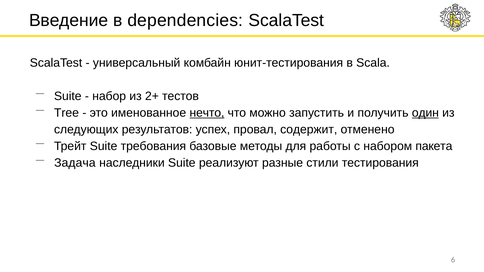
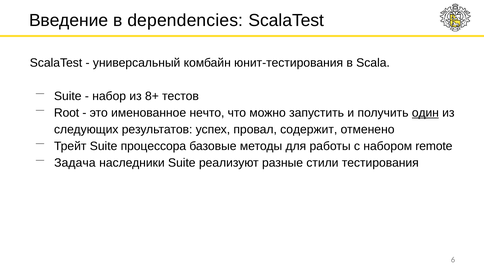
2+: 2+ -> 8+ (152, 96)
Tree: Tree -> Root (67, 113)
нечто underline: present -> none (207, 113)
требования: требования -> процессора (153, 146)
пакета: пакета -> remote (434, 146)
